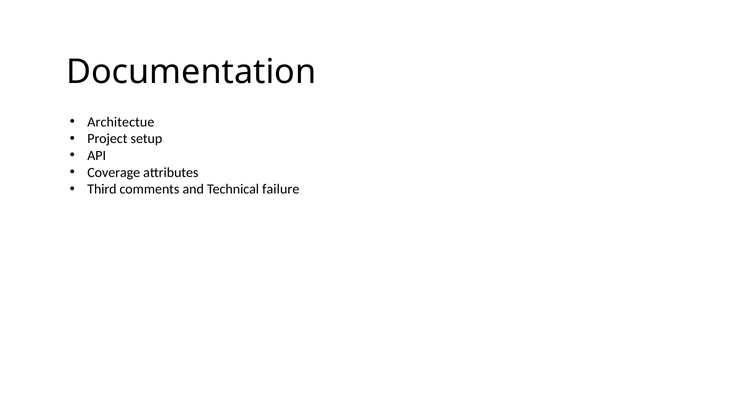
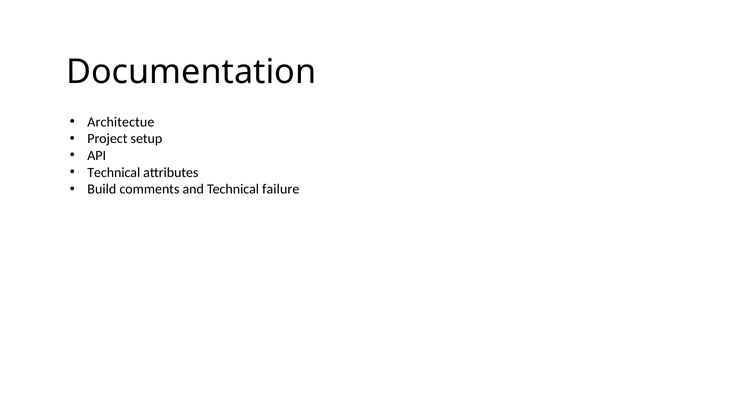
Coverage: Coverage -> Technical (114, 172)
Third: Third -> Build (102, 189)
